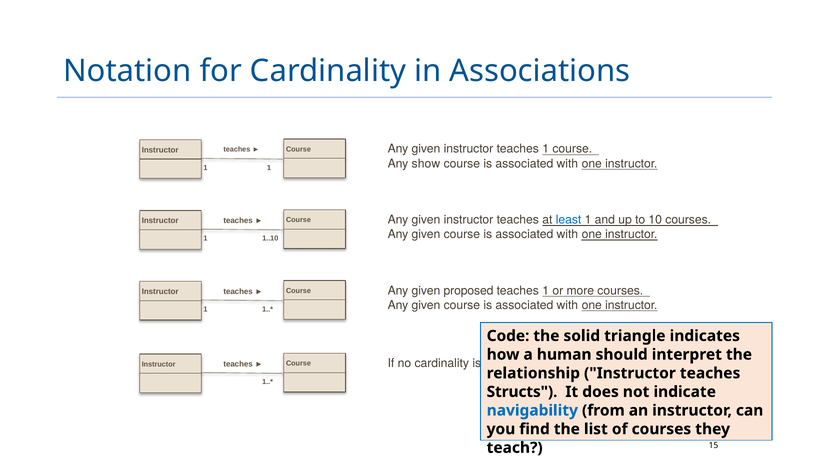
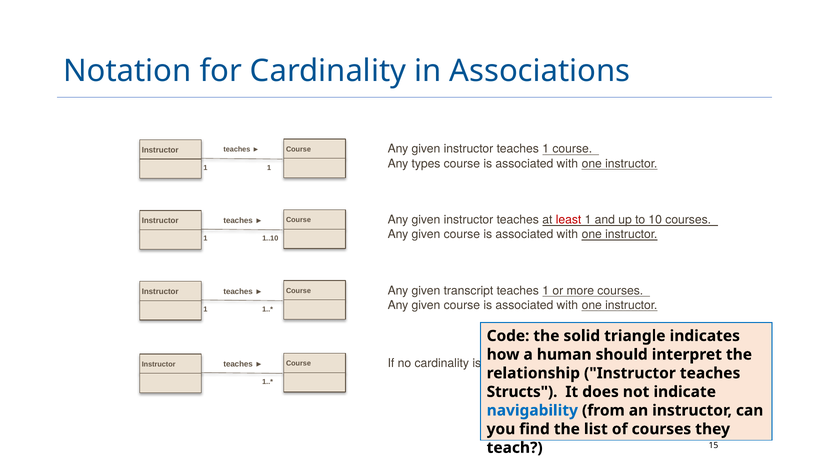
show: show -> types (426, 164)
least colour: blue -> red (569, 220)
proposed: proposed -> transcript (468, 291)
